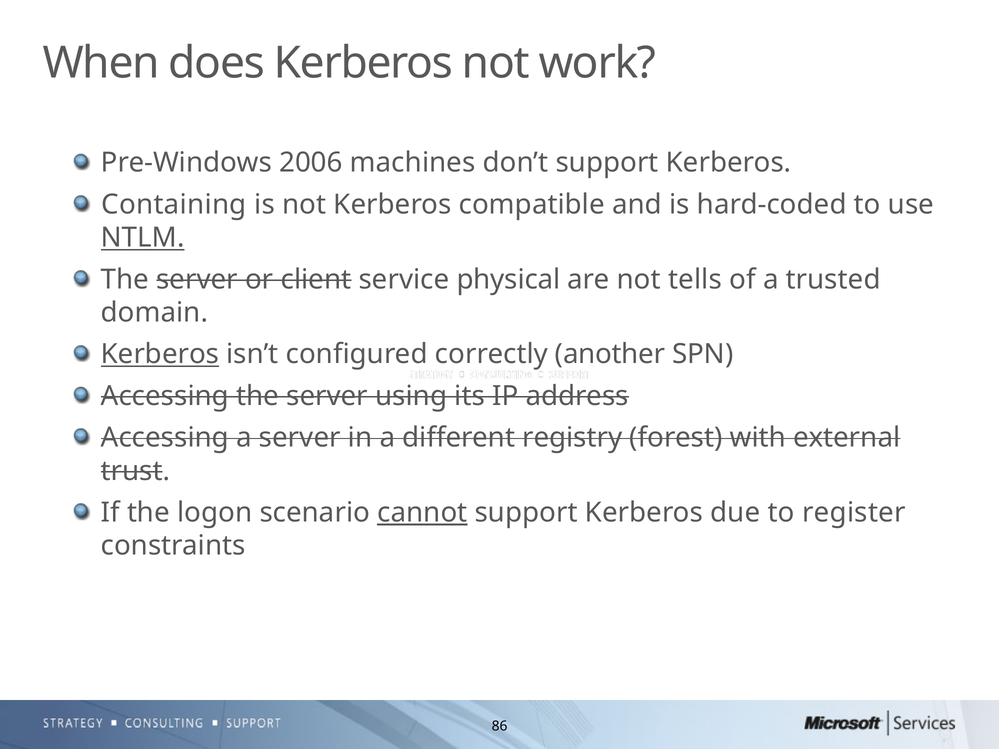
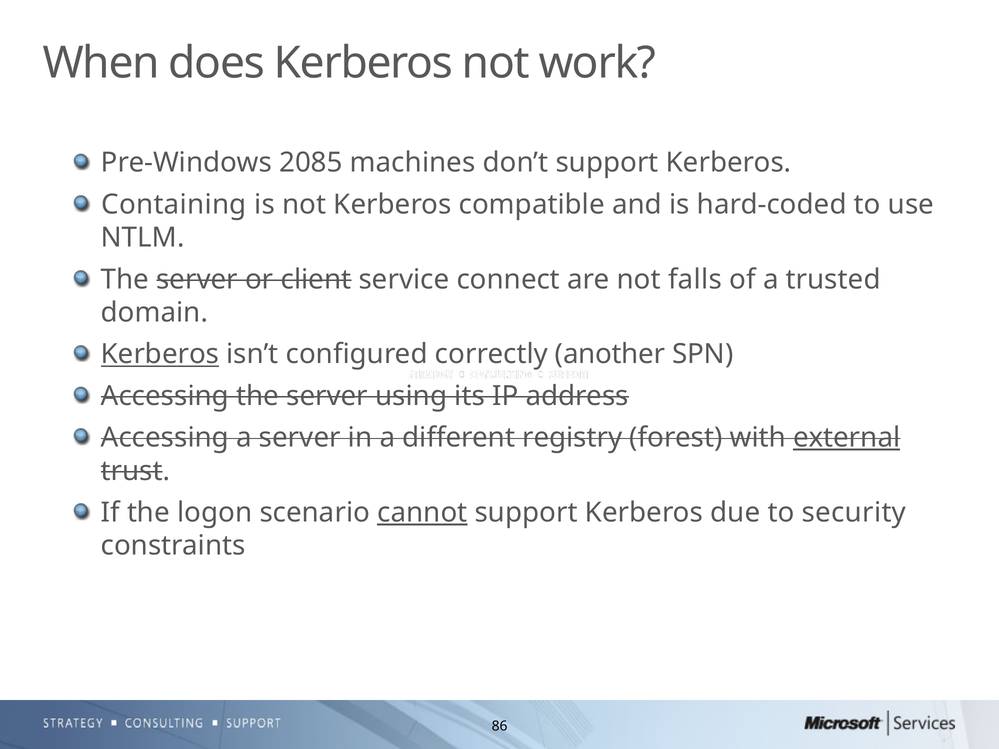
2006: 2006 -> 2085 (311, 163)
NTLM underline: present -> none (143, 238)
physical: physical -> connect (508, 279)
tells: tells -> falls (695, 279)
external underline: none -> present (847, 438)
register: register -> security (854, 513)
